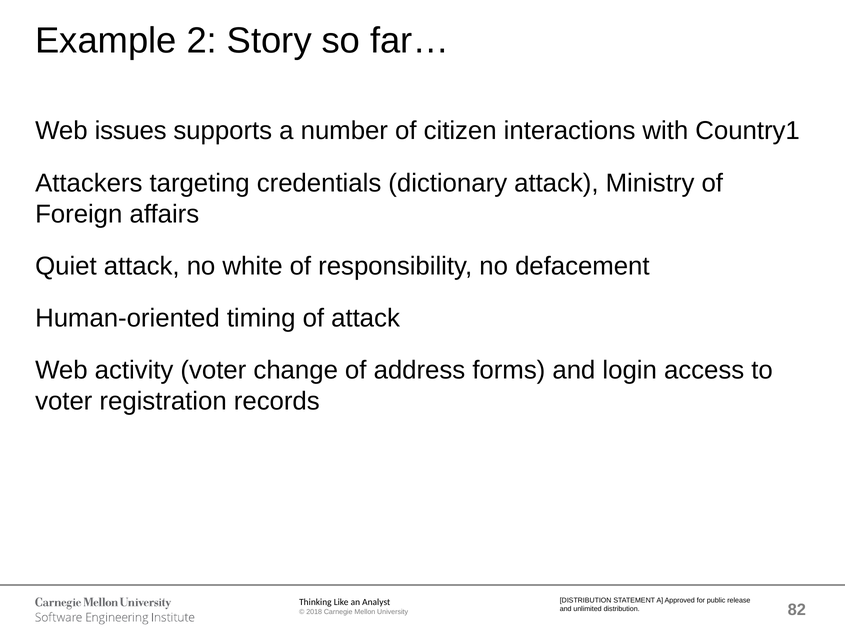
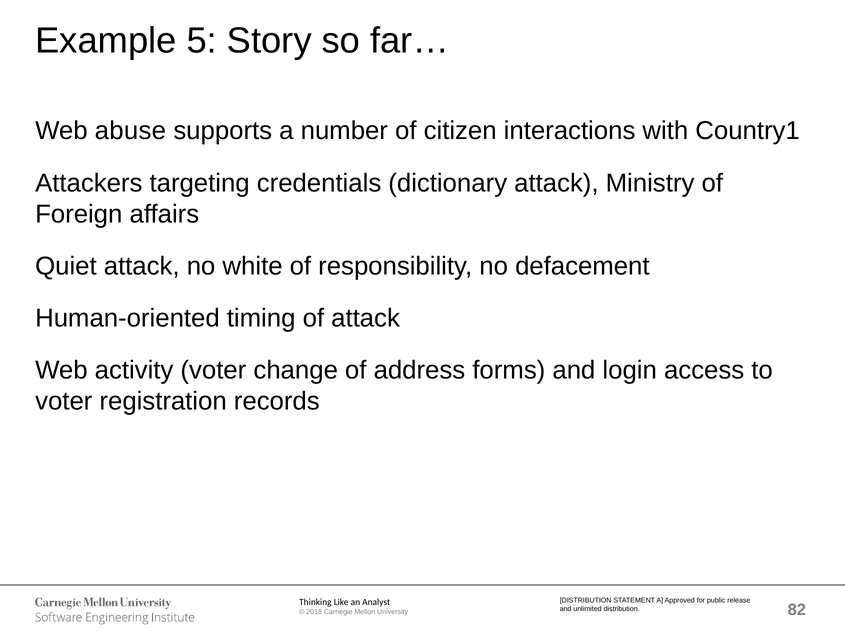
2: 2 -> 5 (202, 41)
issues: issues -> abuse (130, 131)
